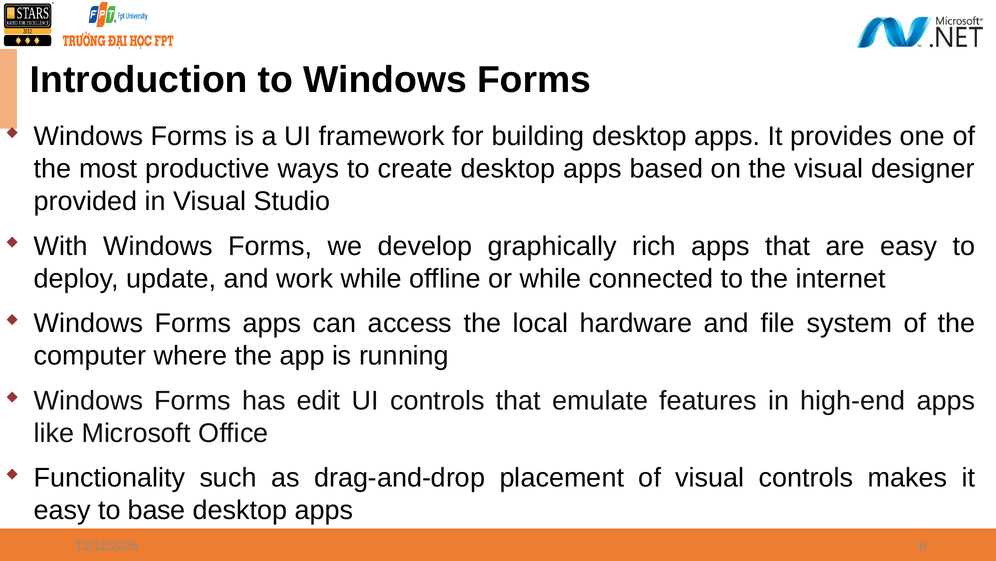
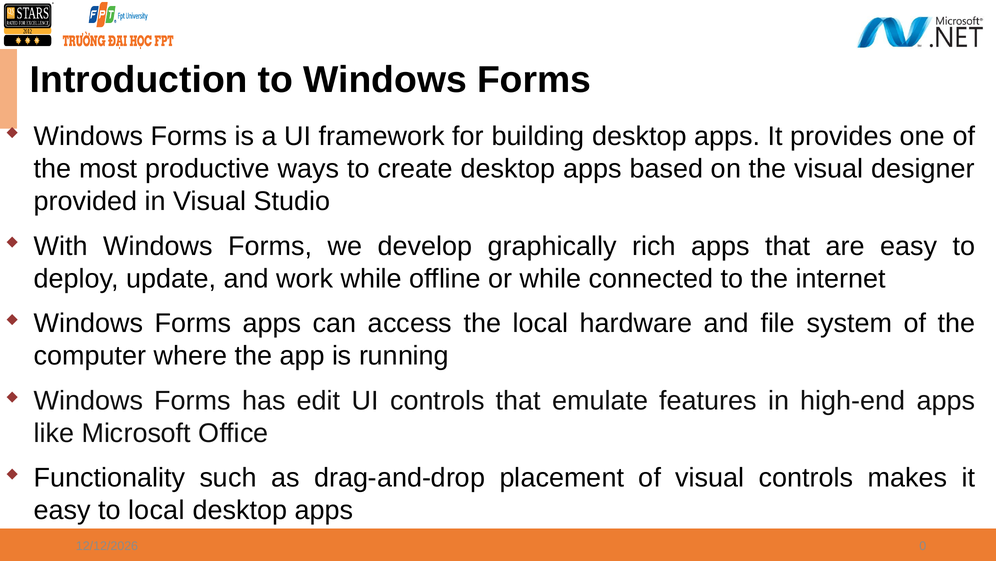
to base: base -> local (156, 510)
6: 6 -> 0 (923, 545)
